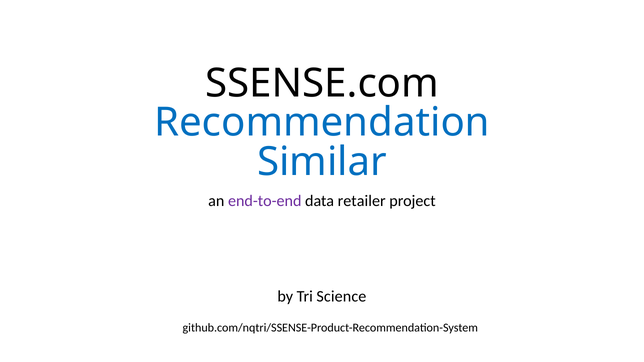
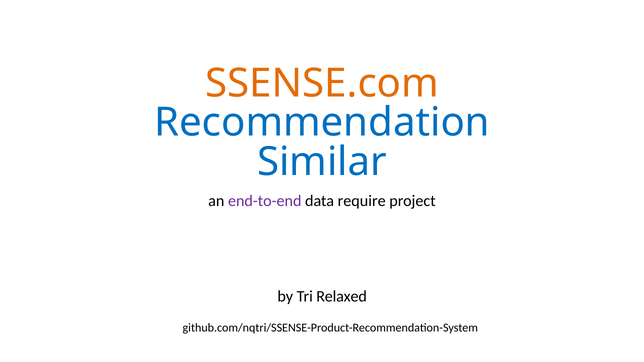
SSENSE.com colour: black -> orange (322, 84)
retailer: retailer -> require (362, 201)
Science: Science -> Relaxed (342, 297)
